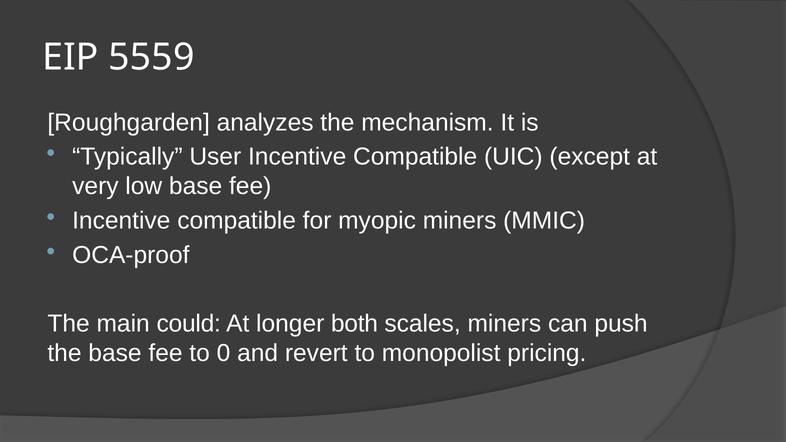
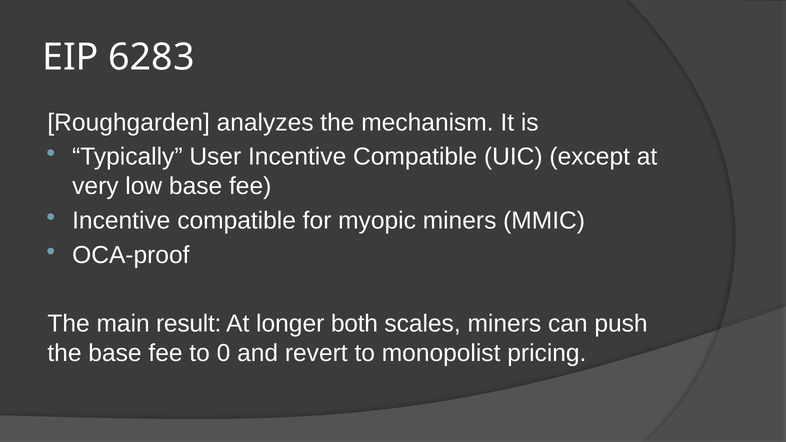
5559: 5559 -> 6283 (151, 57)
could: could -> result (189, 324)
